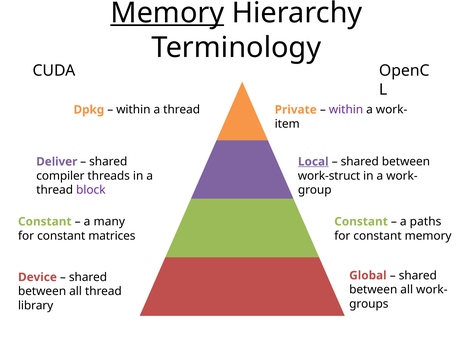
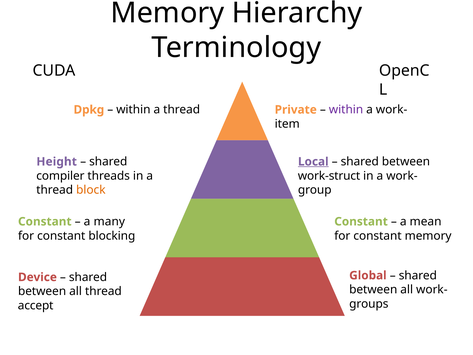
Memory underline: present -> none (167, 13)
Deliver: Deliver -> Height (57, 162)
block colour: purple -> orange (91, 190)
paths: paths -> mean (426, 221)
matrices: matrices -> blocking (112, 236)
library: library -> accept (36, 305)
